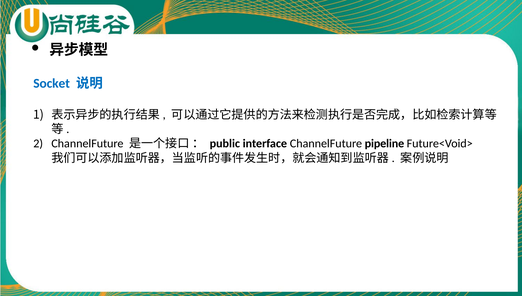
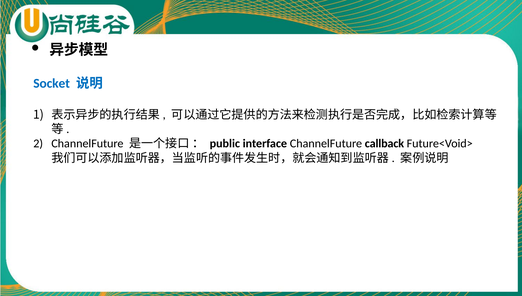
pipeline: pipeline -> callback (384, 144)
